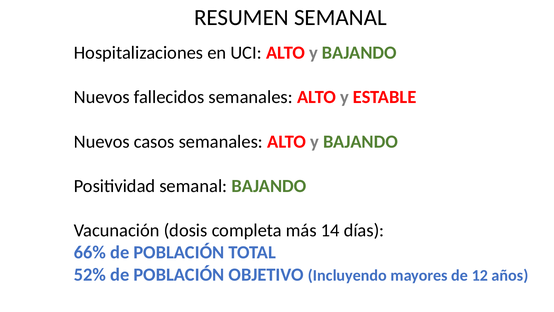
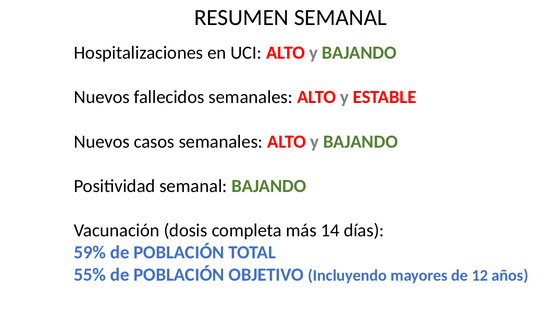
66%: 66% -> 59% (90, 252)
52%: 52% -> 55% (90, 274)
